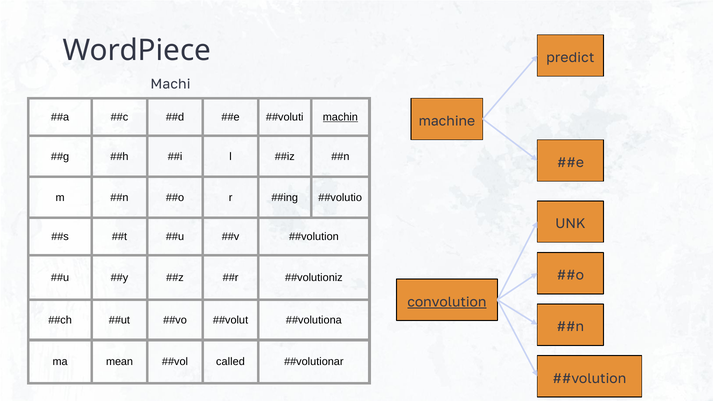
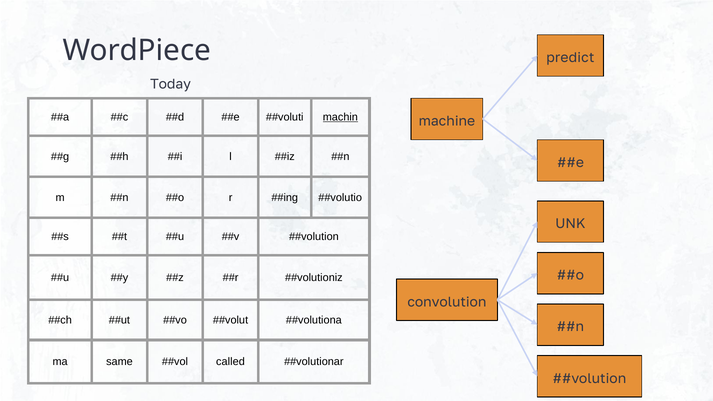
Machi: Machi -> Today (171, 84)
convolution underline: present -> none (447, 302)
mean: mean -> same (119, 362)
